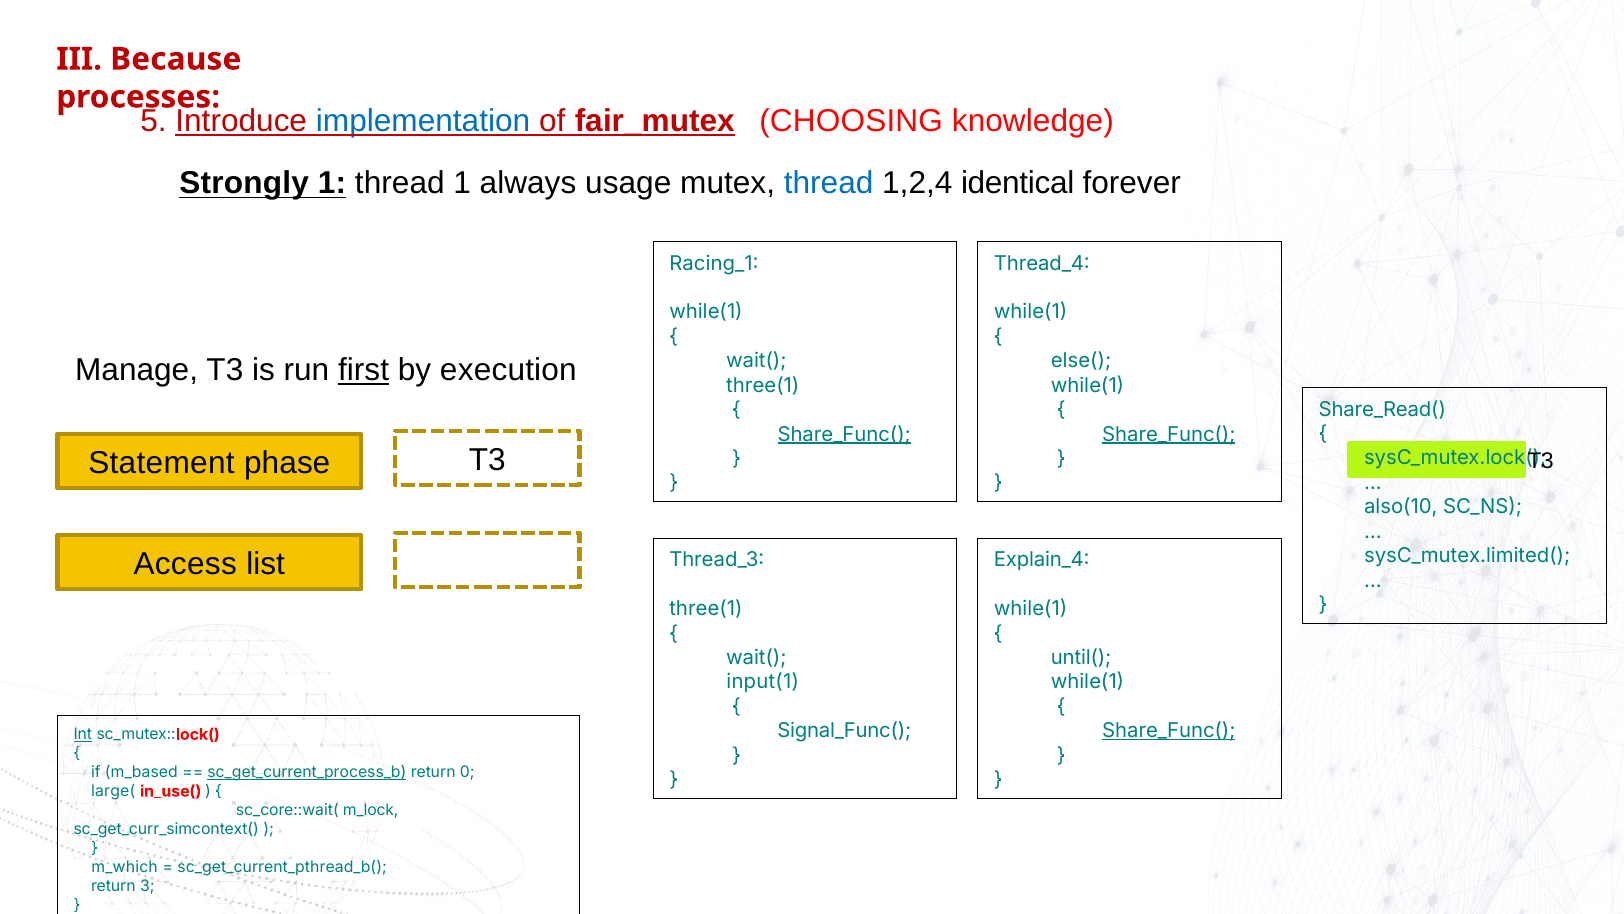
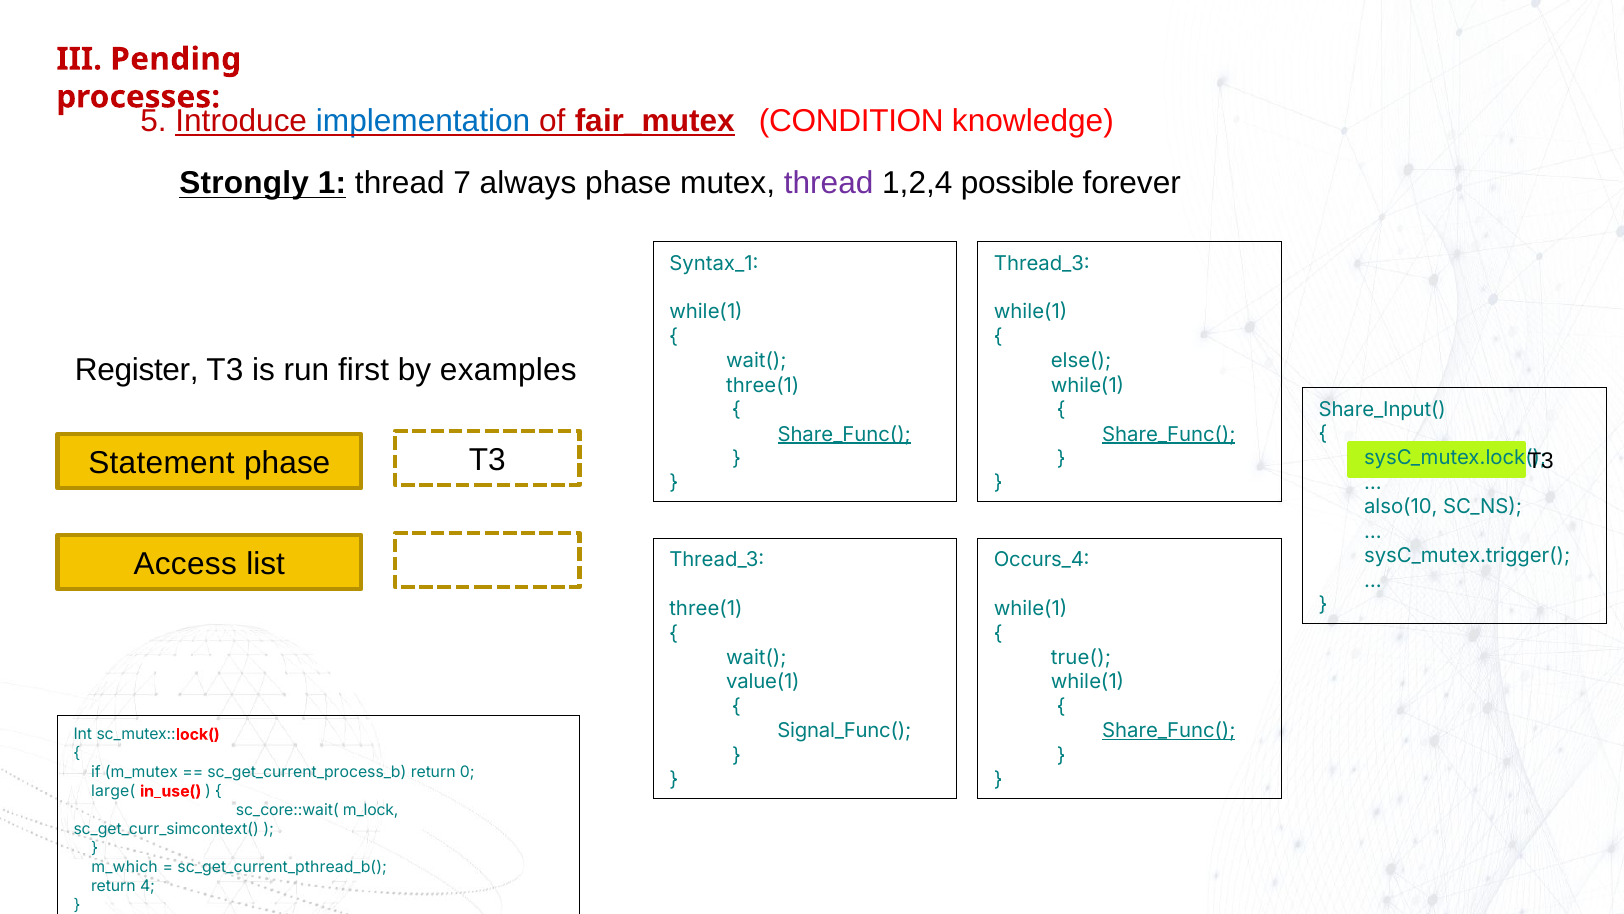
Because: Because -> Pending (176, 59)
CHOOSING: CHOOSING -> CONDITION (851, 121)
thread 1: 1 -> 7 (462, 183)
always usage: usage -> phase (628, 183)
thread colour: blue -> purple (829, 183)
identical: identical -> possible (1018, 183)
Racing_1: Racing_1 -> Syntax_1 (714, 263)
Thread_4: Thread_4 -> Thread_3 (1042, 263)
Manage: Manage -> Register (137, 370)
first underline: present -> none (364, 370)
execution: execution -> examples (508, 370)
Share_Read(: Share_Read( -> Share_Input( (1382, 409)
sysC_mutex.limited(: sysC_mutex.limited( -> sysC_mutex.trigger( (1467, 556)
Explain_4: Explain_4 -> Occurs_4 (1042, 560)
until(: until( -> true( (1081, 657)
input(1: input(1 -> value(1 (763, 682)
Int underline: present -> none (83, 734)
m_based: m_based -> m_mutex (141, 772)
sc_get_current_process_b underline: present -> none (307, 772)
3: 3 -> 4 (147, 886)
